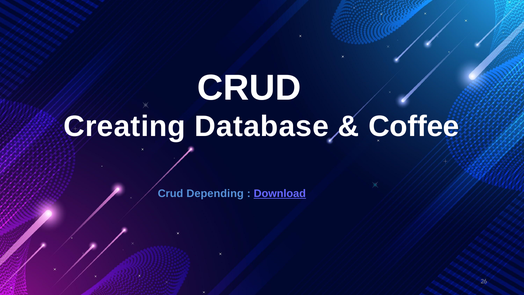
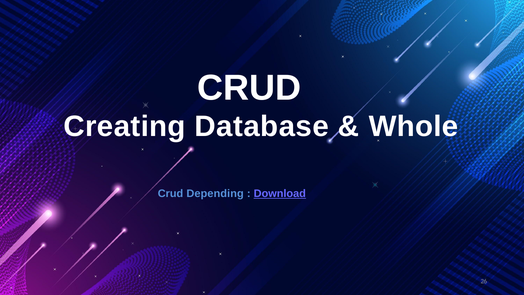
Coffee: Coffee -> Whole (414, 126)
